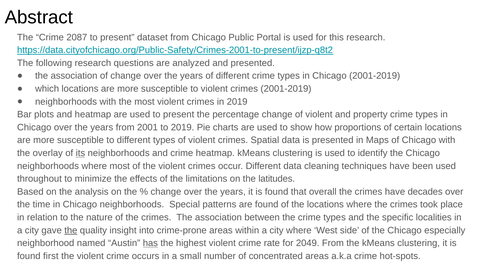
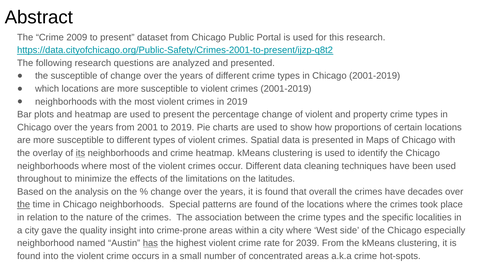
2087: 2087 -> 2009 (77, 37)
association: association -> susceptible (74, 76)
the underline: none -> present (24, 205)
the underline: present -> none (71, 230)
2049: 2049 -> 2039 (308, 243)
found first: first -> into (51, 256)
